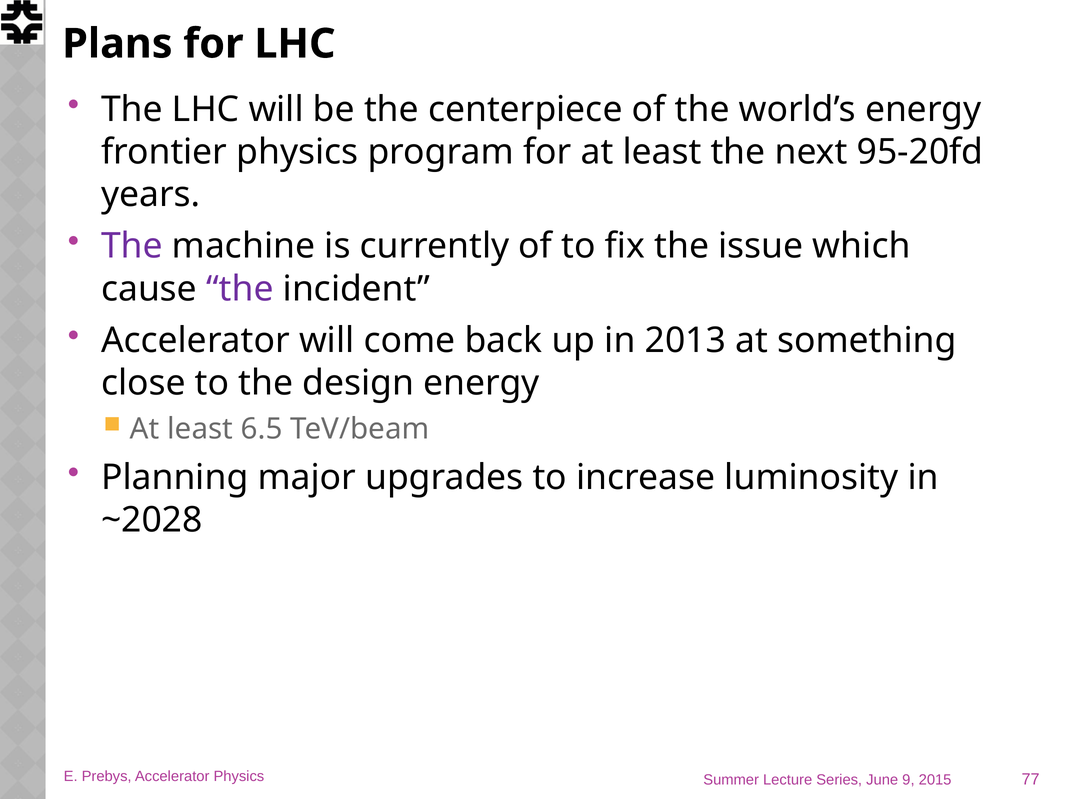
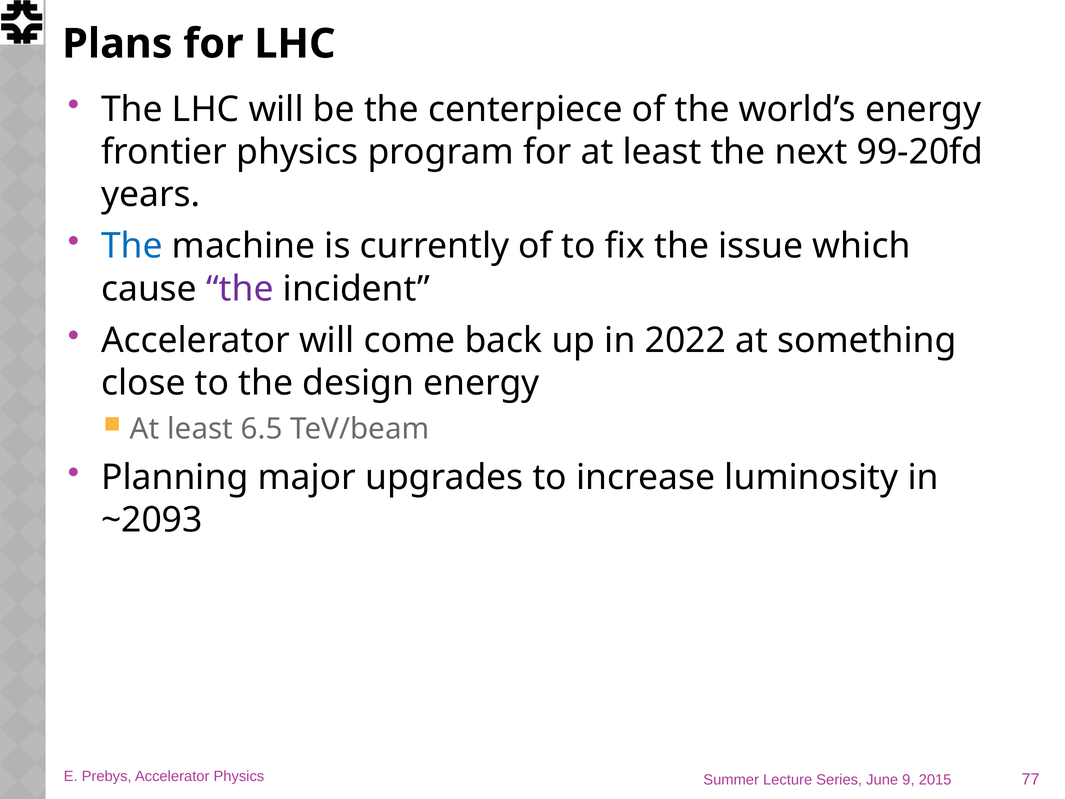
95-20fd: 95-20fd -> 99-20fd (920, 152)
The colour: purple -> blue (132, 246)
2013: 2013 -> 2022 (685, 340)
~2028: ~2028 -> ~2093 (152, 520)
